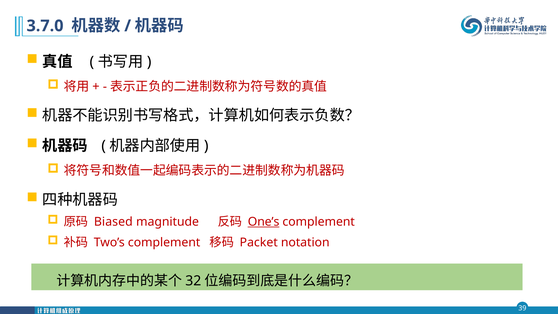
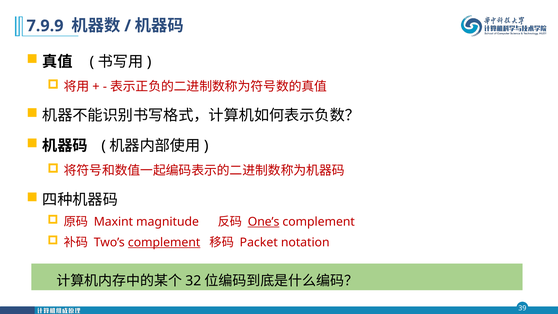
3.7.0: 3.7.0 -> 7.9.9 (45, 26)
Biased: Biased -> Maxint (113, 222)
complement underline: none -> present (164, 242)
